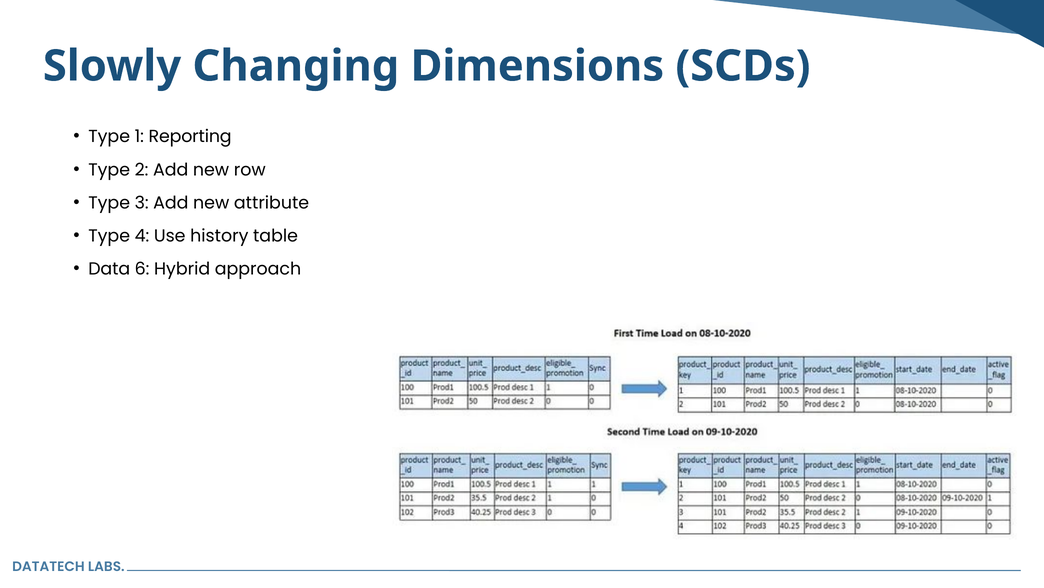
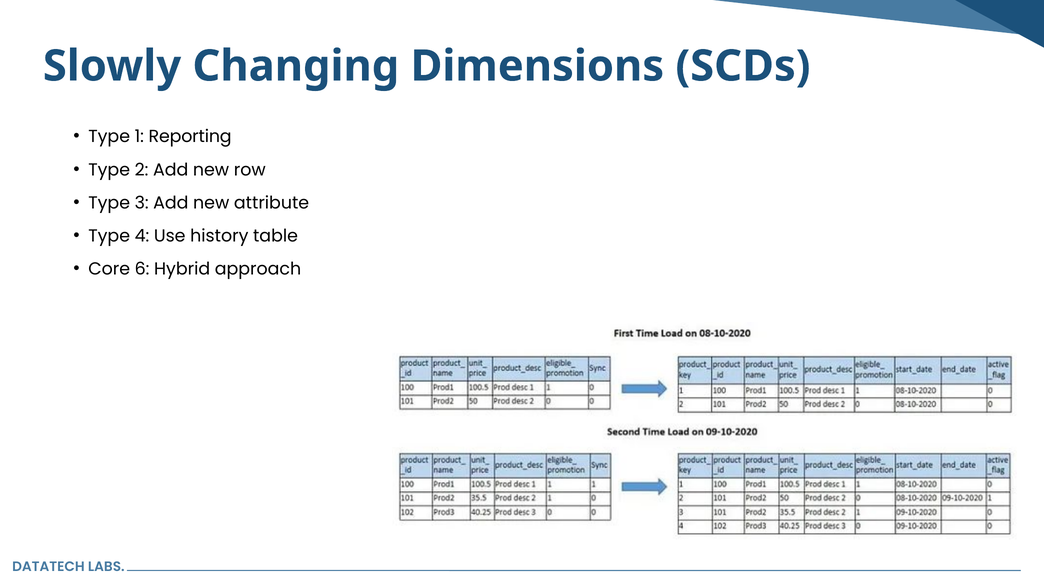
Data: Data -> Core (109, 269)
